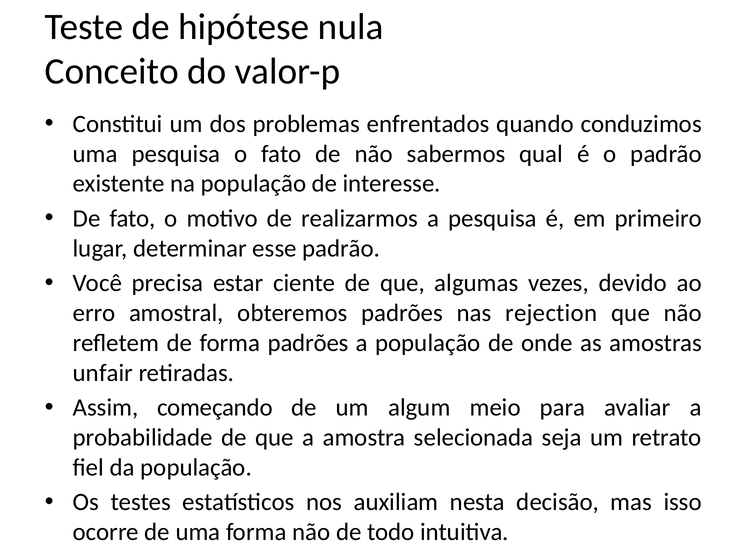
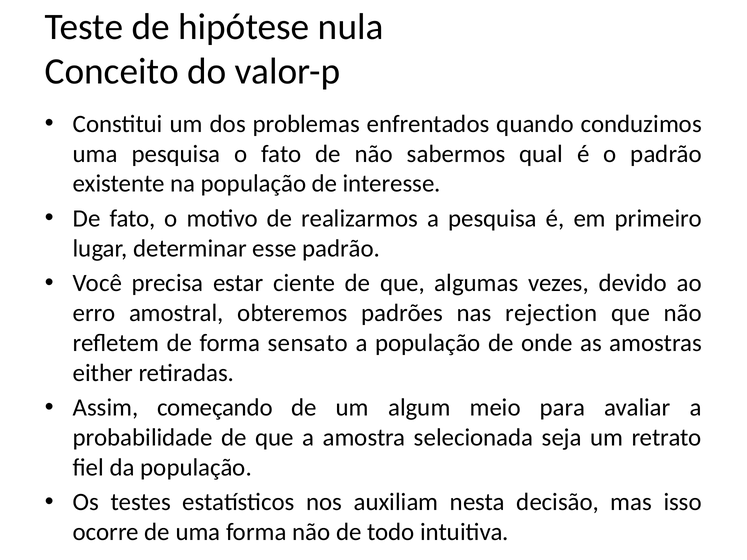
forma padrões: padrões -> sensato (308, 343)
unfair: unfair -> either (103, 373)
